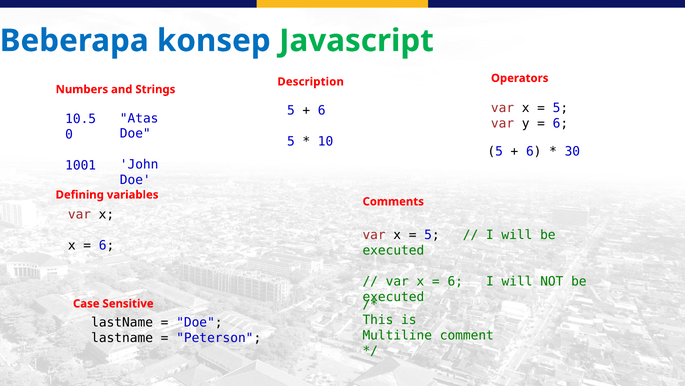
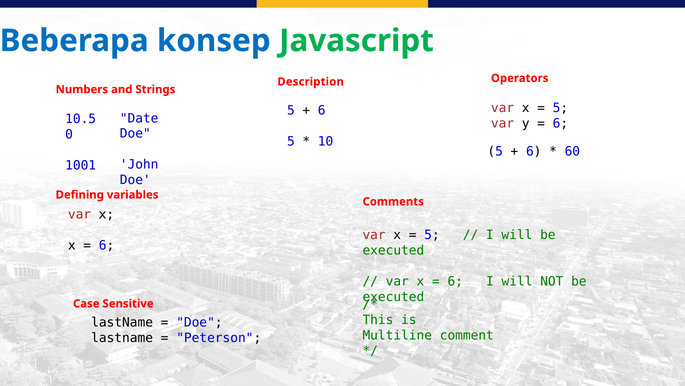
Atas: Atas -> Date (139, 118)
30: 30 -> 60 (572, 151)
